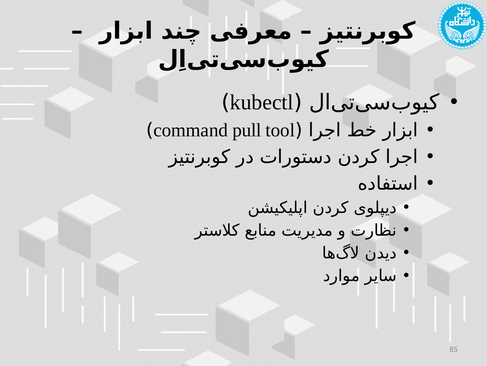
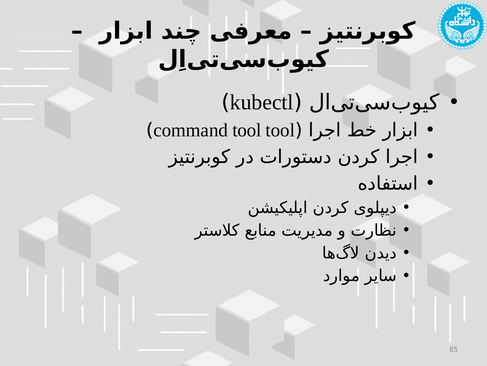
command pull: pull -> tool (247, 130)
